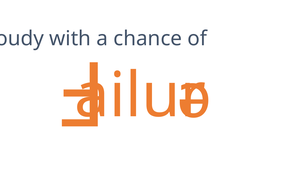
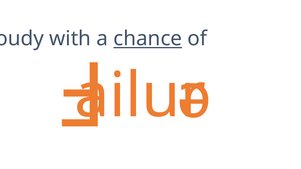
chance underline: none -> present (148, 39)
